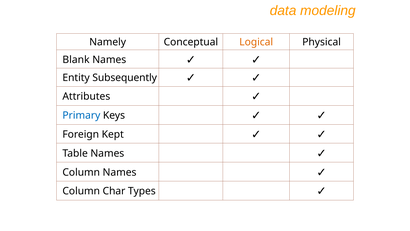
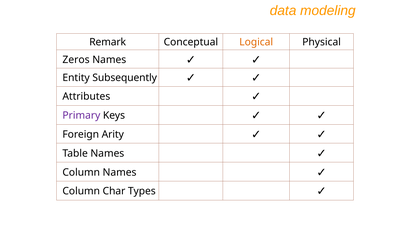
Namely: Namely -> Remark (108, 42)
Blank: Blank -> Zeros (76, 60)
Primary colour: blue -> purple (81, 115)
Kept: Kept -> Arity (113, 134)
